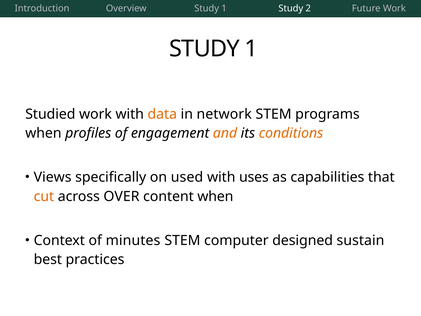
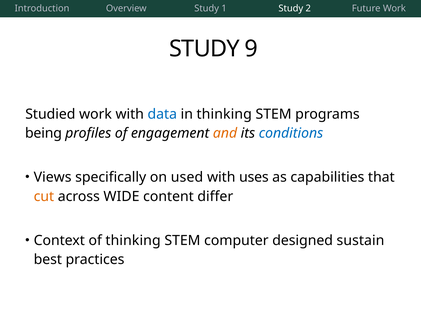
1: 1 -> 9 (251, 49)
data colour: orange -> blue (162, 114)
in network: network -> thinking (224, 114)
when: when -> being (43, 133)
conditions colour: orange -> blue (291, 133)
OVER: OVER -> WIDE (121, 196)
content when: when -> differ (215, 196)
of minutes: minutes -> thinking (133, 240)
